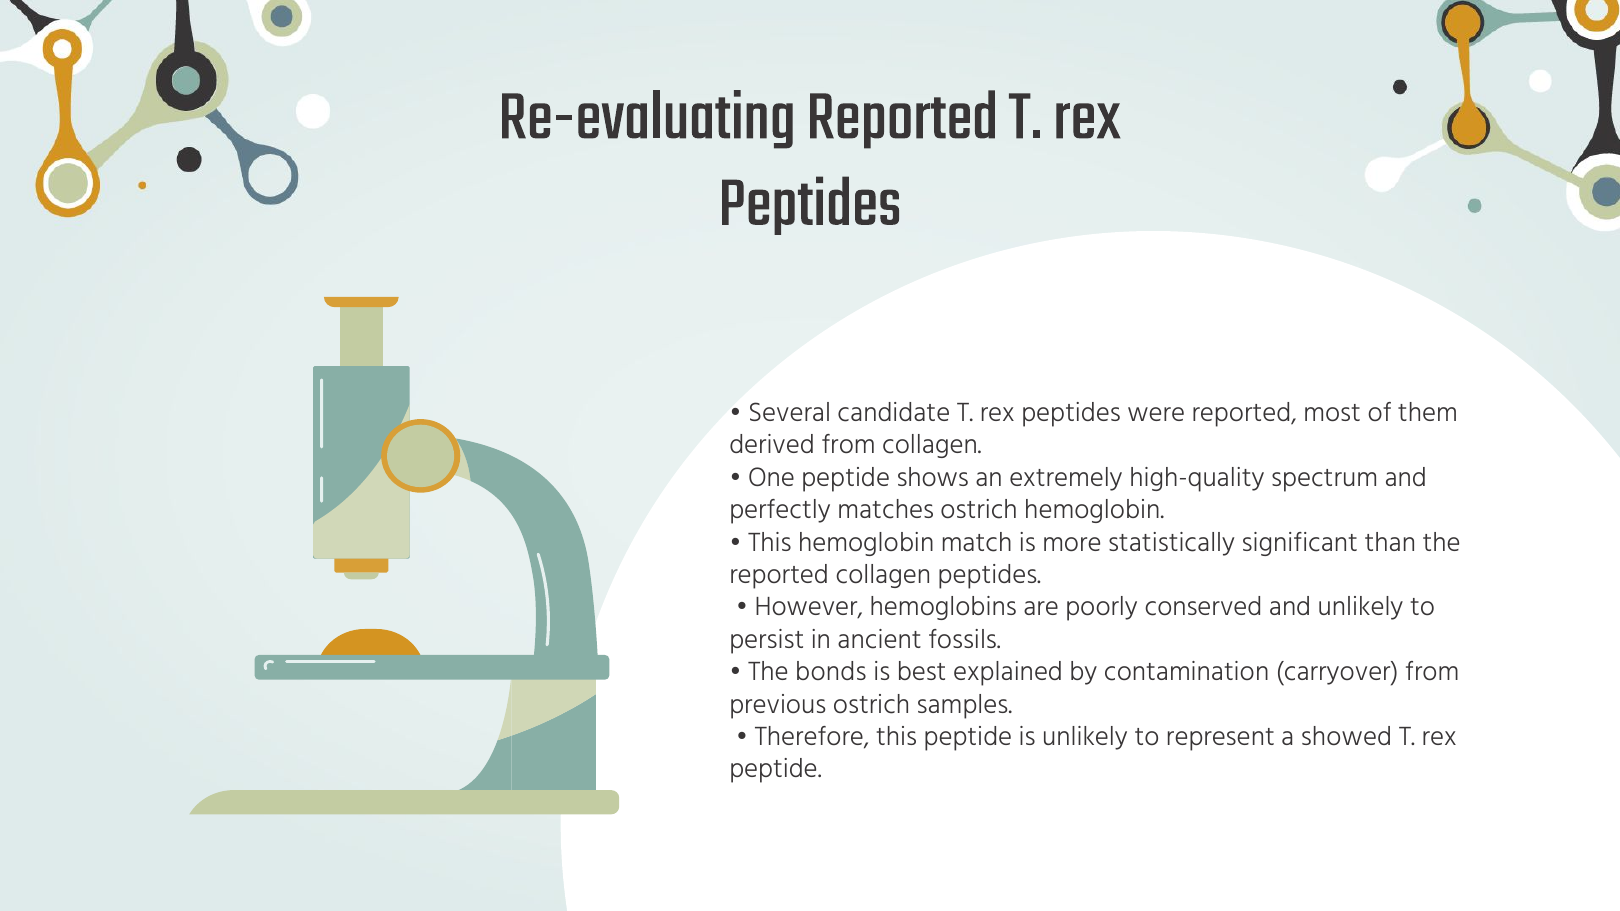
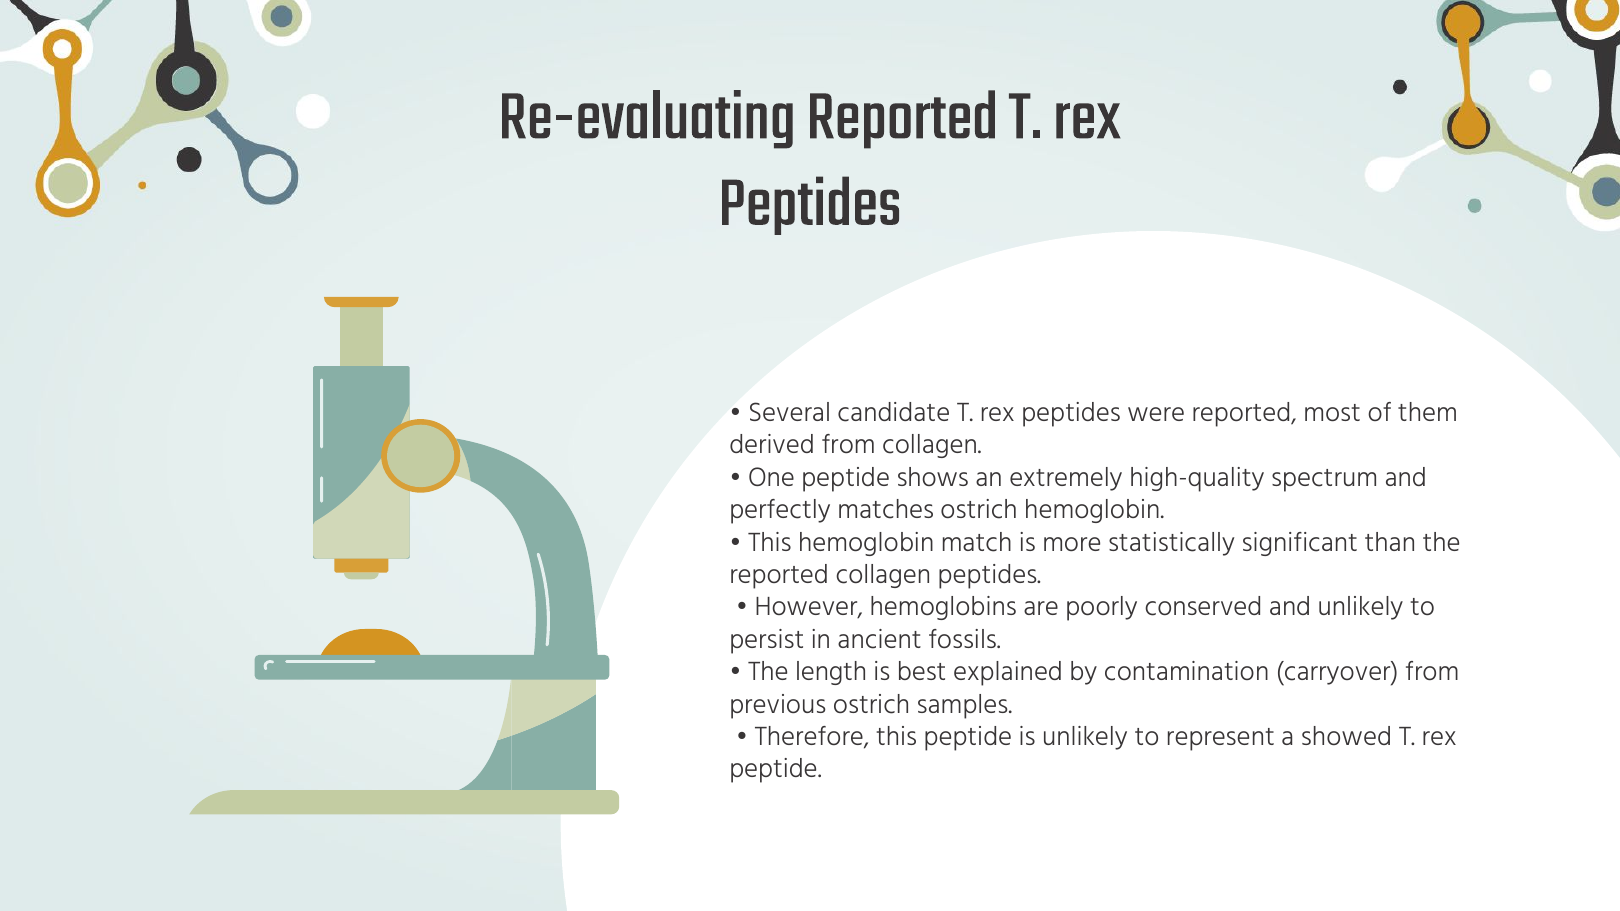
bonds: bonds -> length (831, 672)
